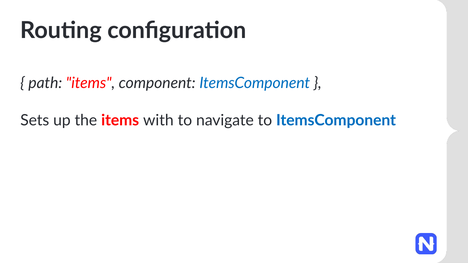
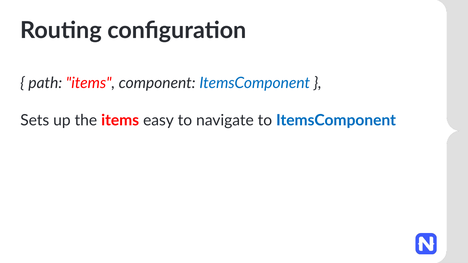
with: with -> easy (158, 120)
